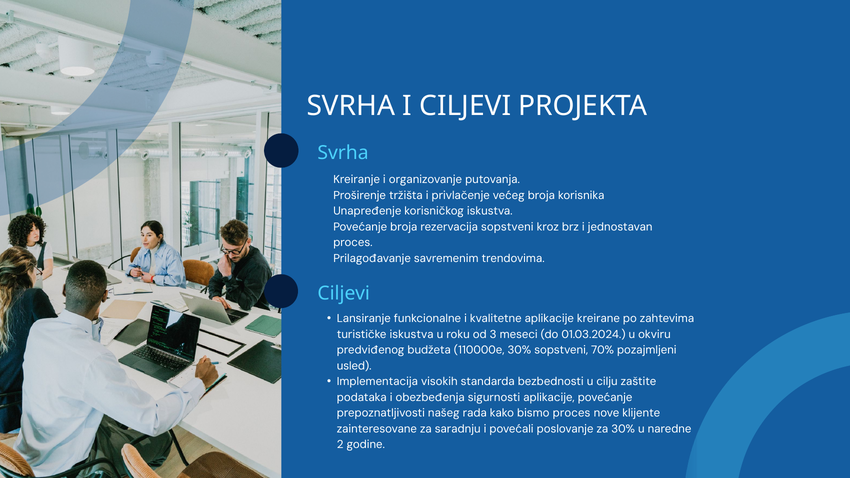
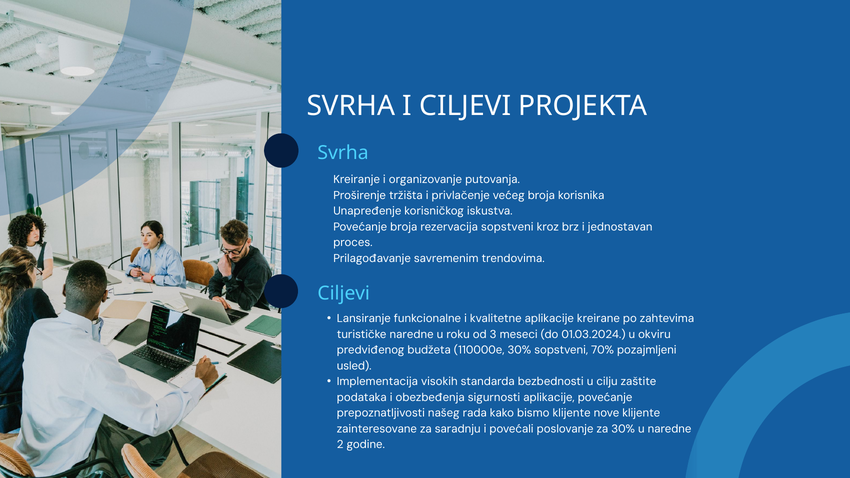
turističke iskustva: iskustva -> naredne (412, 334)
bismo proces: proces -> klijente (572, 413)
